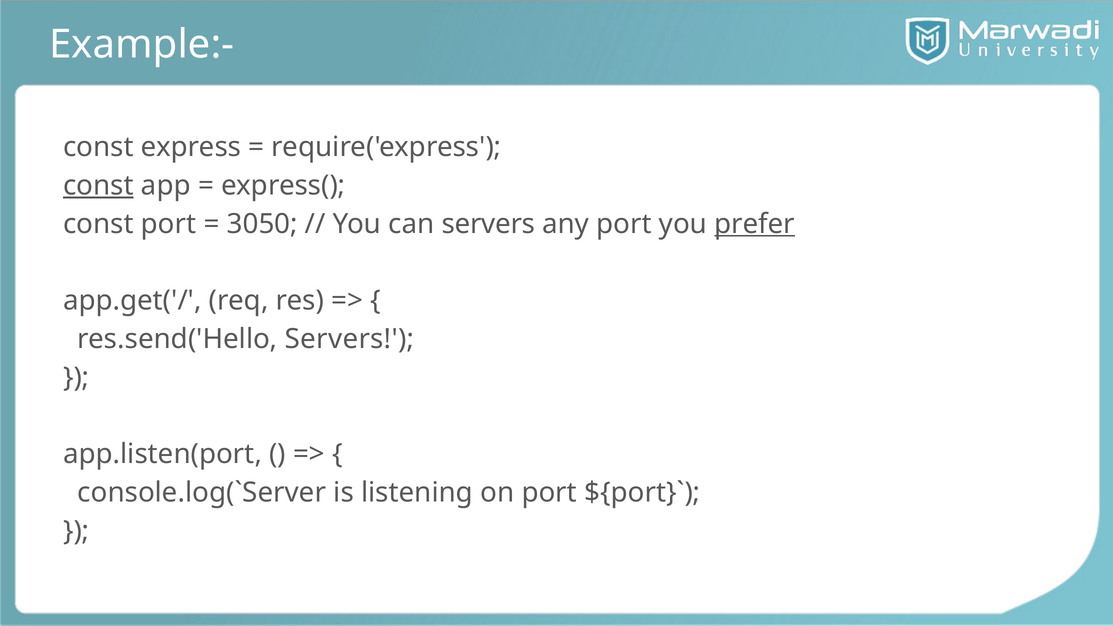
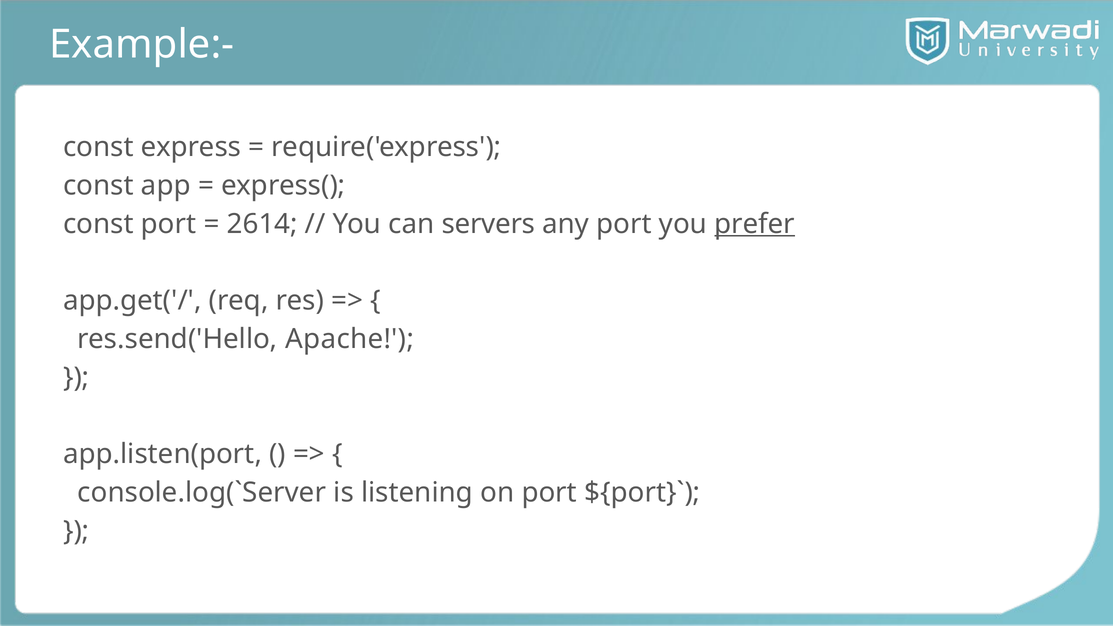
const underline: present -> none (98, 186)
3050: 3050 -> 2614 (262, 224)
res.send('Hello Servers: Servers -> Apache (350, 339)
